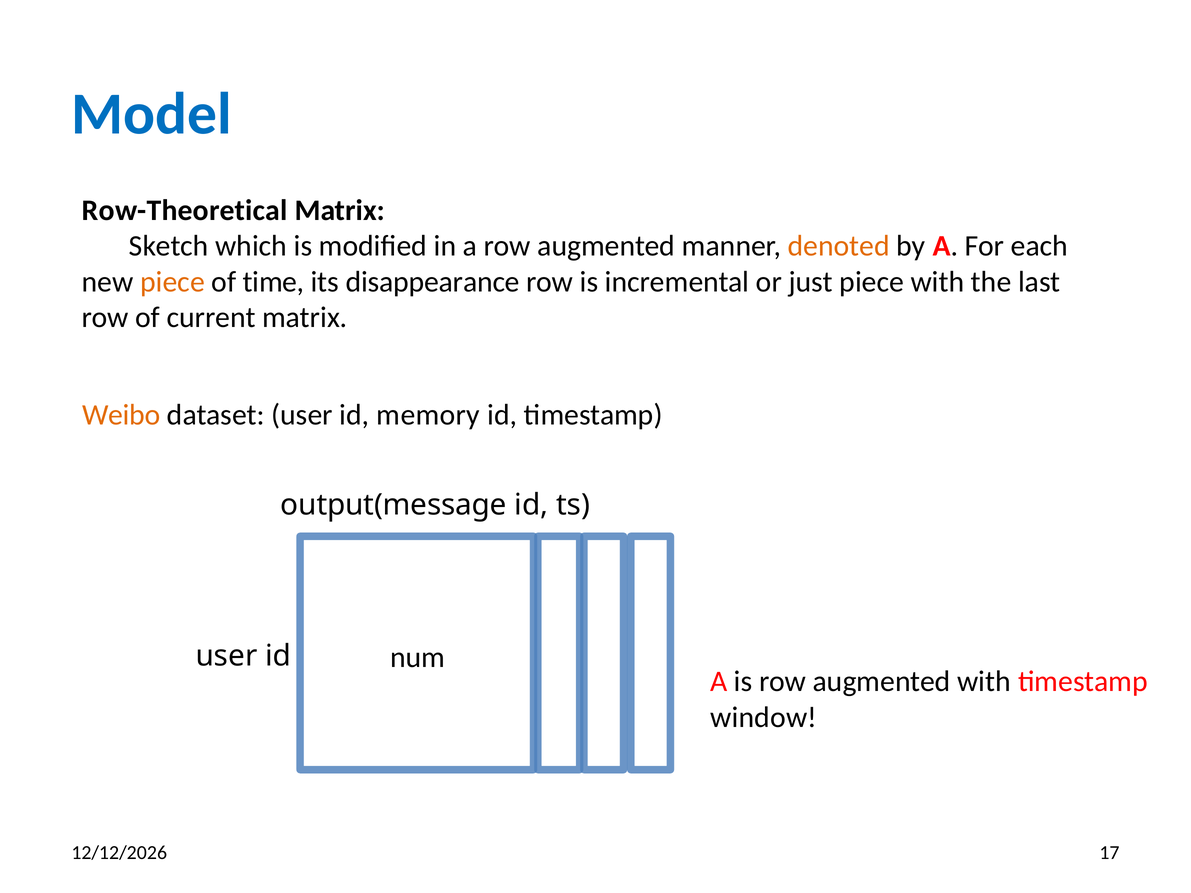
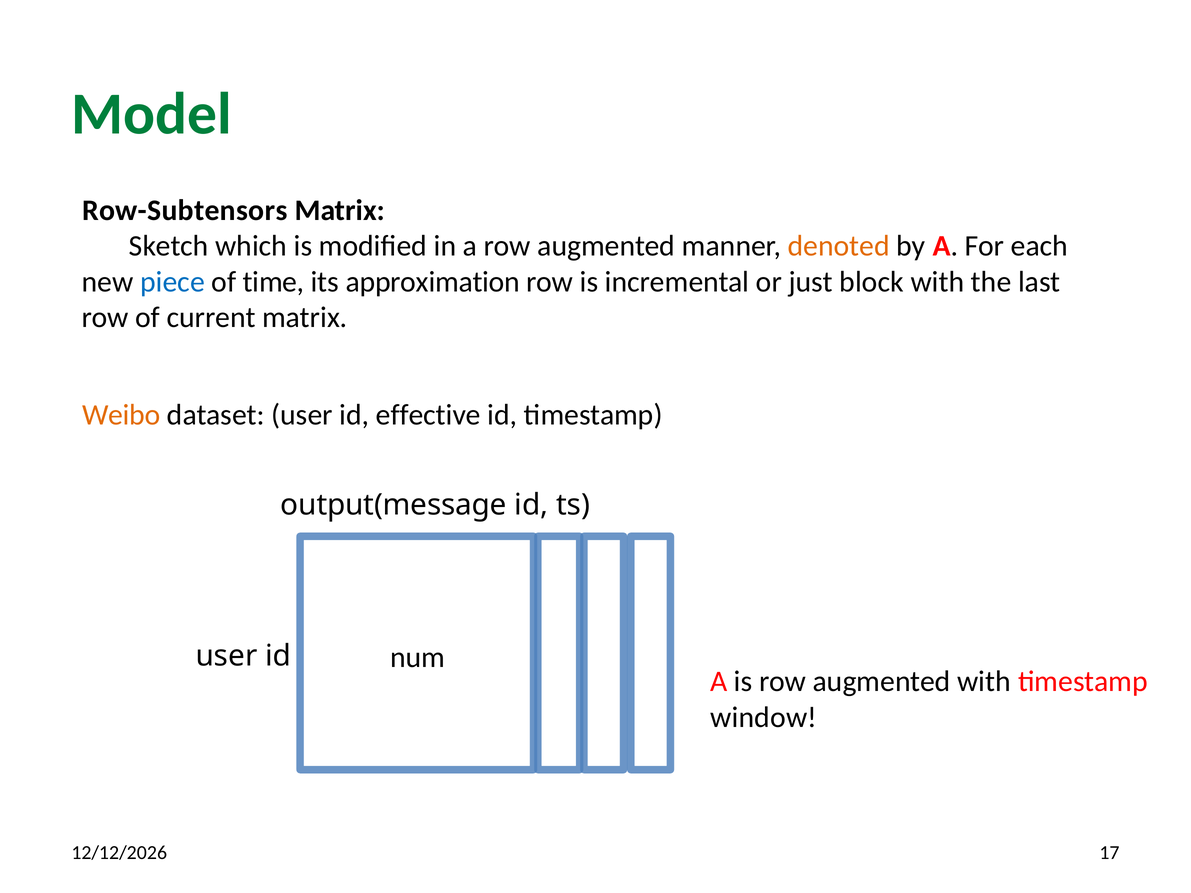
Model colour: blue -> green (152, 114)
Row-Theoretical: Row-Theoretical -> Row-Subtensors (185, 210)
piece colour: orange -> blue (172, 282)
disappearance: disappearance -> approximation (433, 282)
just piece: piece -> block (872, 282)
memory: memory -> effective (428, 415)
